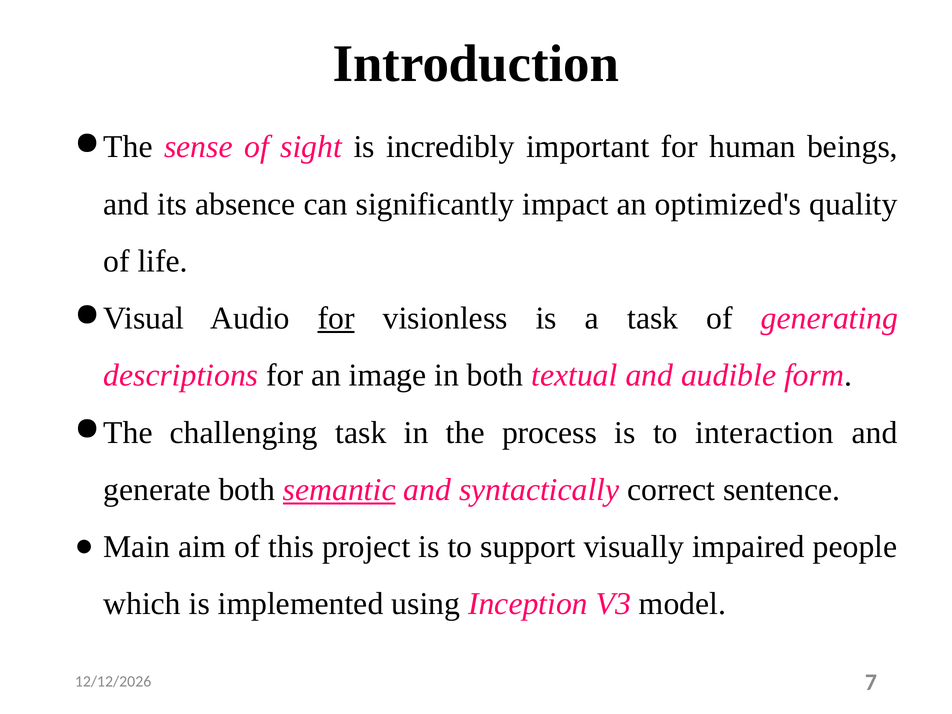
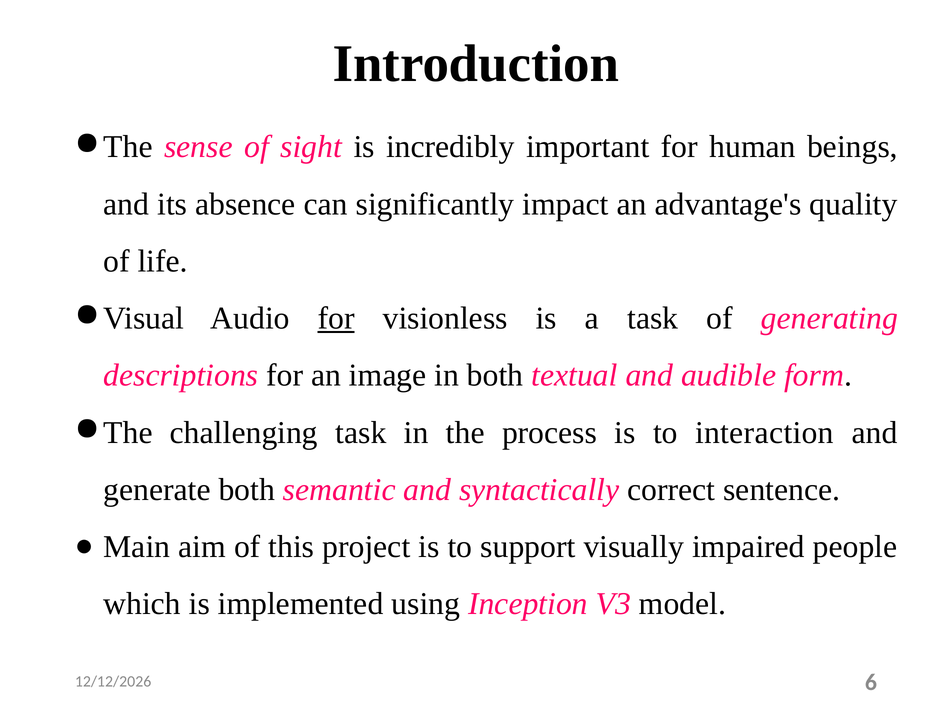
optimized's: optimized's -> advantage's (728, 204)
semantic underline: present -> none (339, 490)
7: 7 -> 6 (871, 682)
